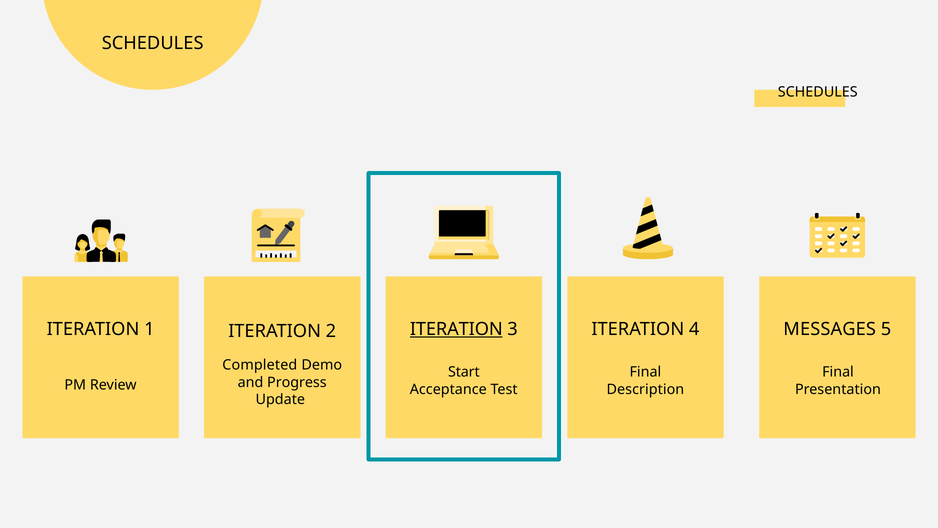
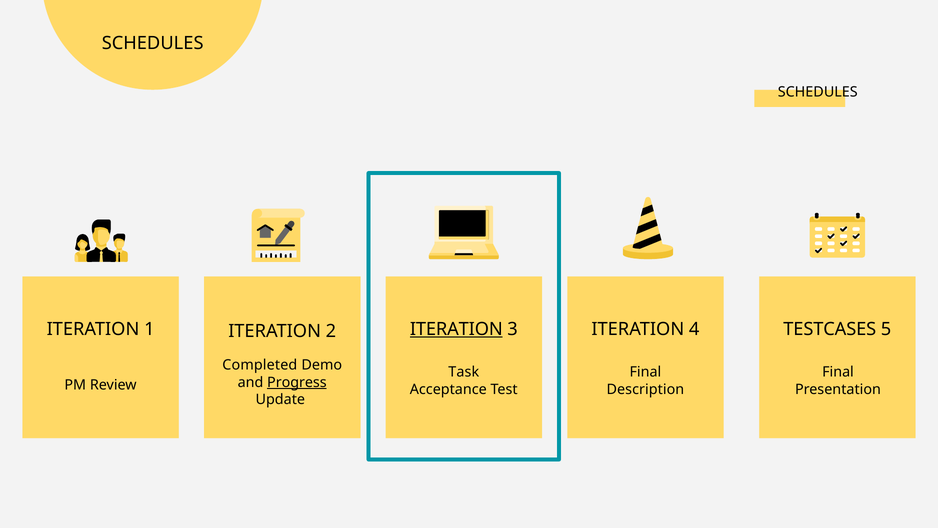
MESSAGES: MESSAGES -> TESTCASES (830, 329)
Start: Start -> Task (464, 372)
Progress underline: none -> present (297, 382)
